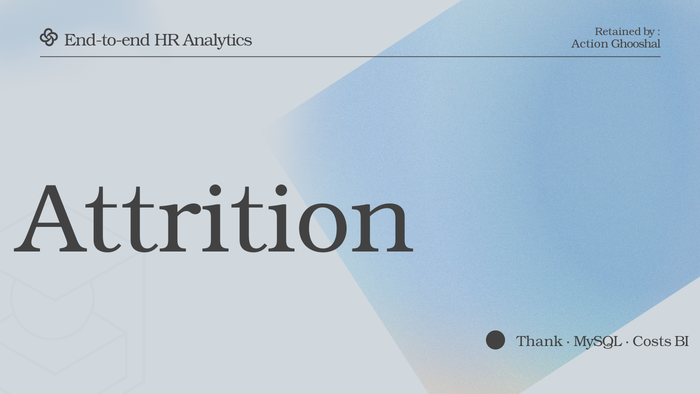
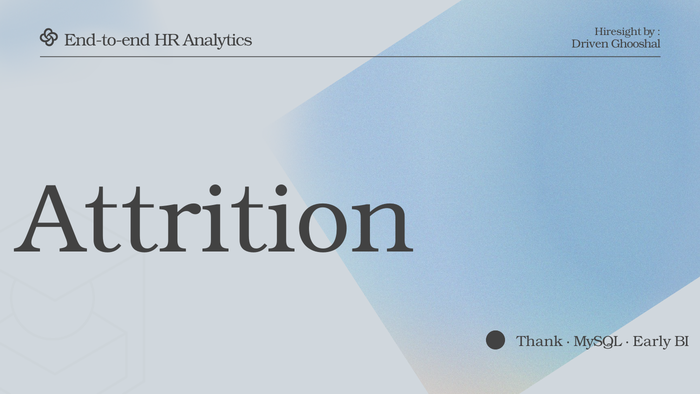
Retained: Retained -> Hiresight (618, 32)
Action: Action -> Driven (590, 44)
Costs: Costs -> Early (652, 341)
